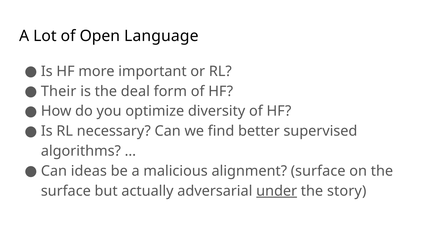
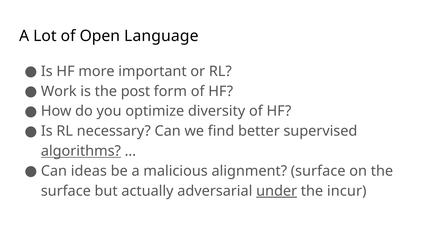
Their: Their -> Work (59, 91)
deal: deal -> post (135, 91)
algorithms underline: none -> present (81, 151)
story: story -> incur (347, 191)
